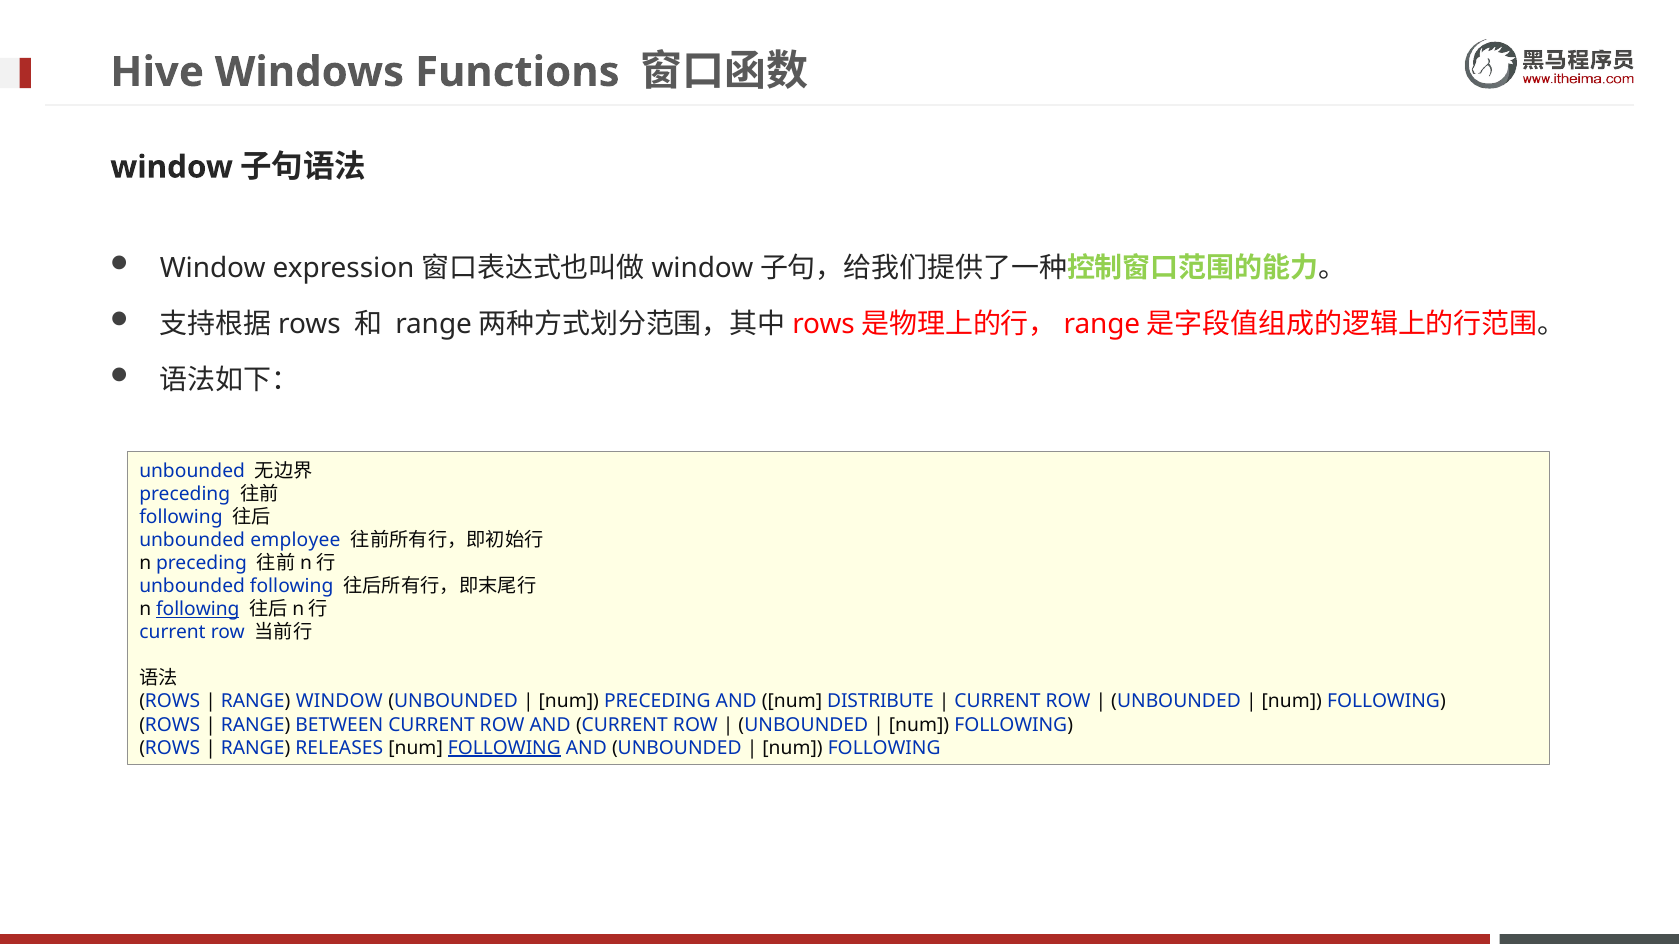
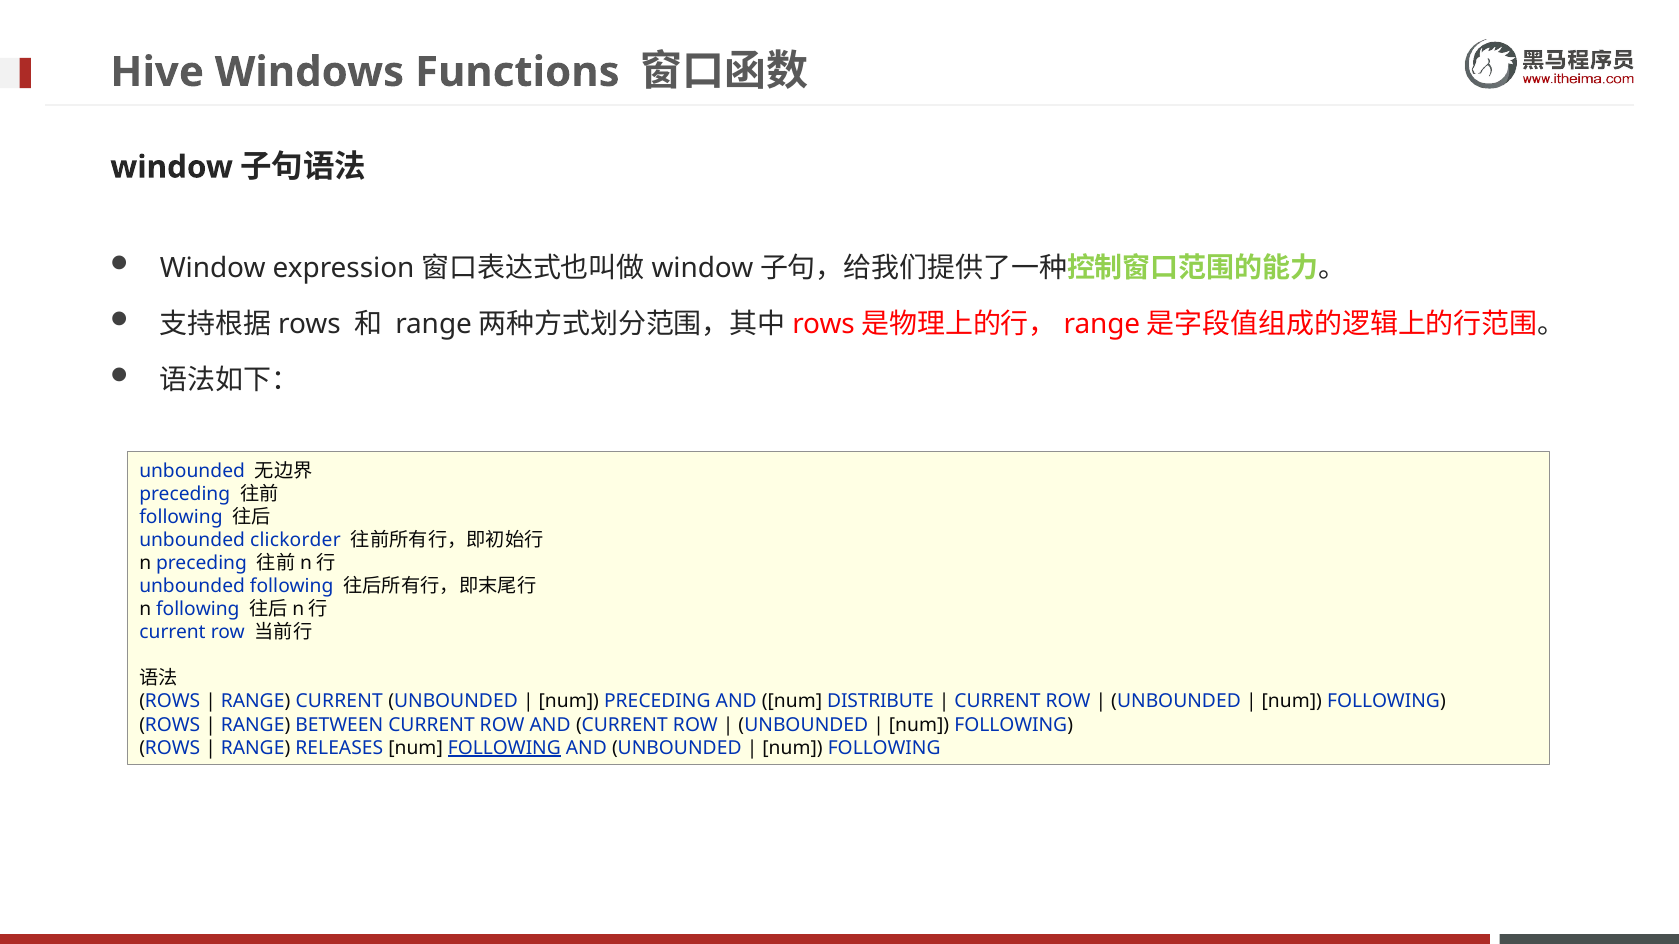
employee: employee -> clickorder (295, 540)
following underline: present -> none (198, 609)
RANGE WINDOW: WINDOW -> CURRENT (339, 702)
